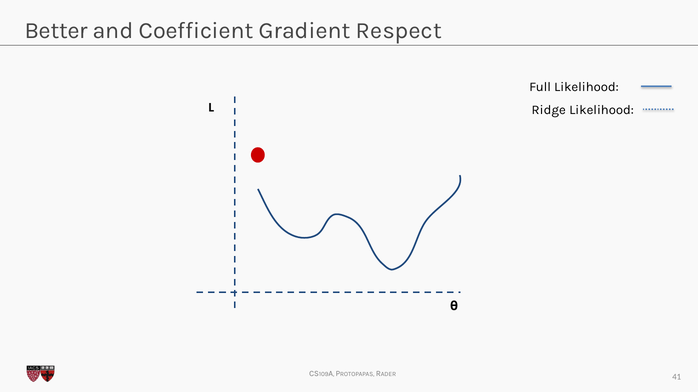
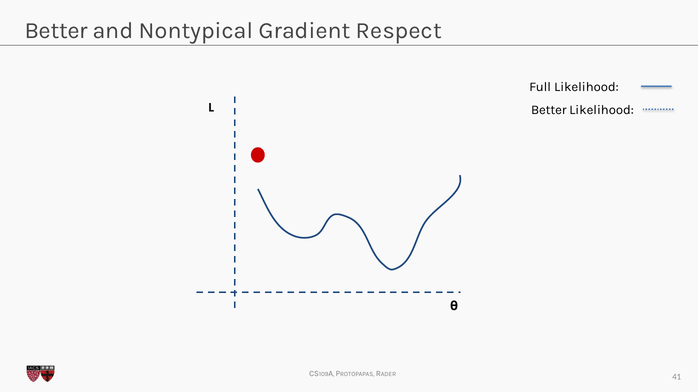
Coefficient: Coefficient -> Nontypical (196, 31)
Ridge: Ridge -> Better (549, 110)
